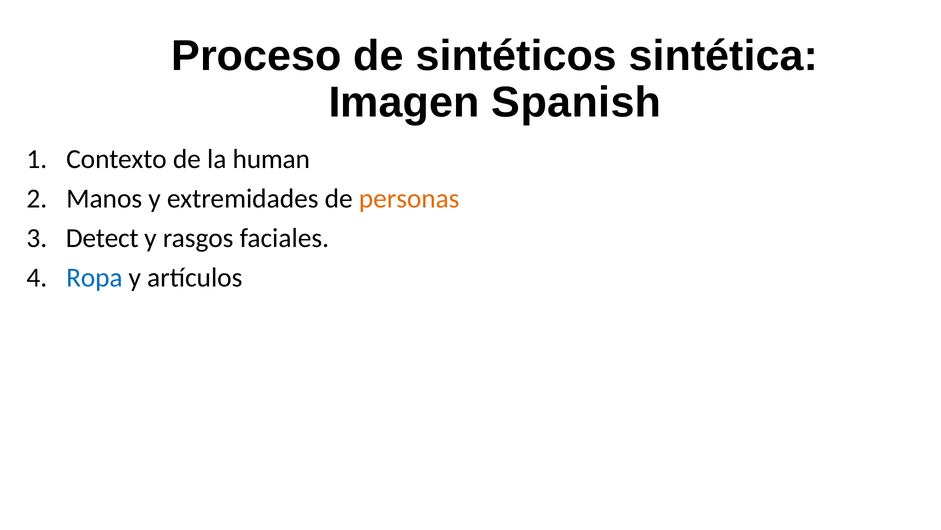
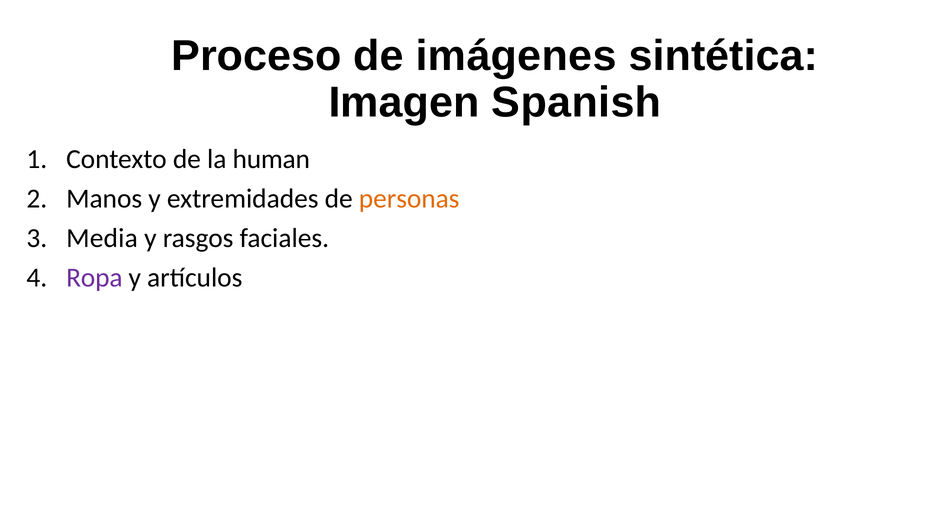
sintéticos: sintéticos -> imágenes (516, 56)
Detect: Detect -> Media (102, 238)
Ropa colour: blue -> purple (94, 277)
